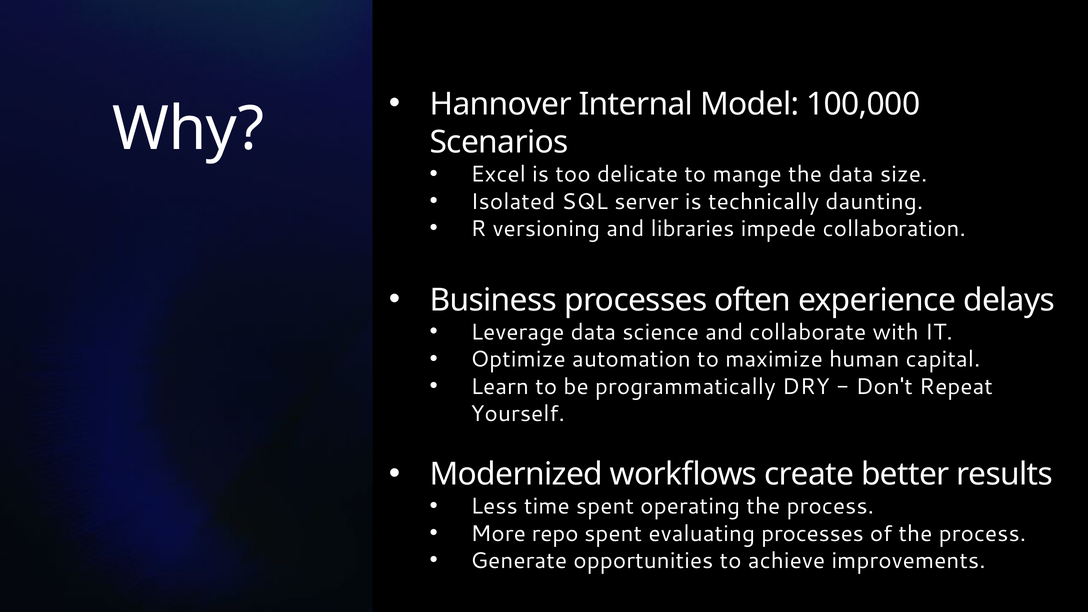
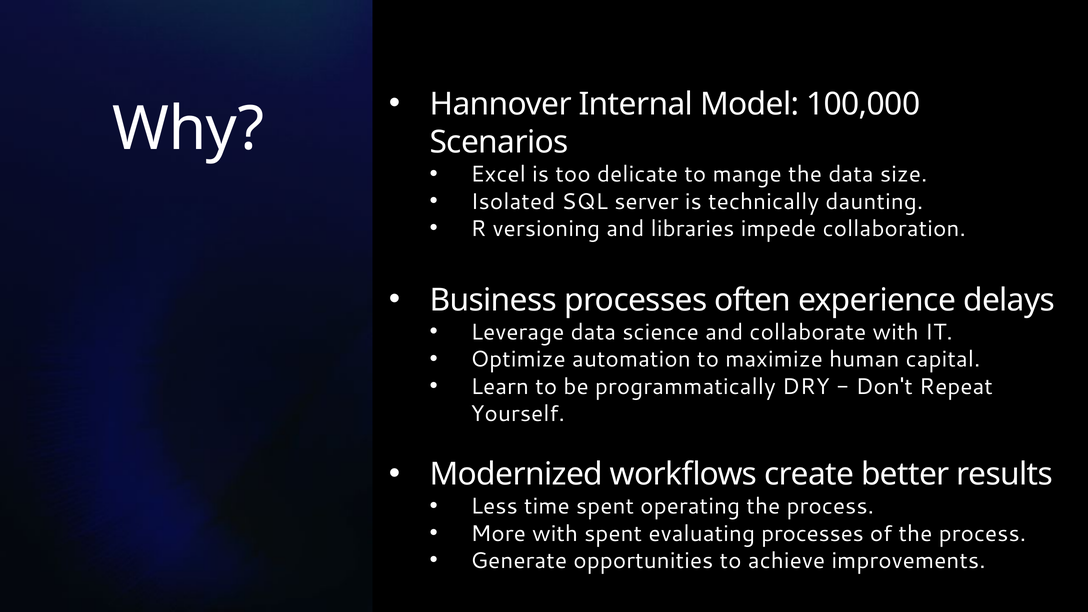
More repo: repo -> with (555, 534)
